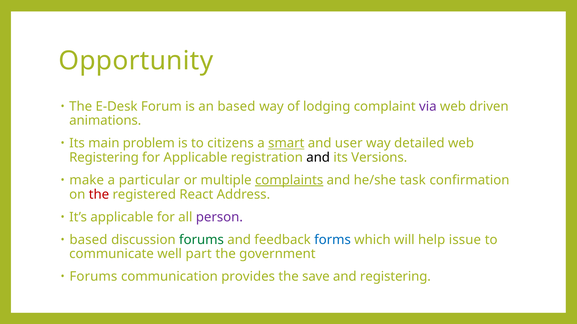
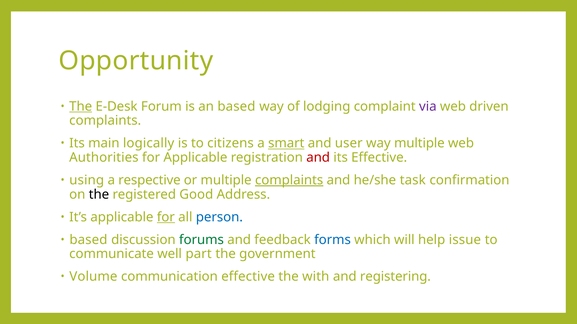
The underline: none -> present (81, 107)
animations: animations -> complaints (105, 121)
problem: problem -> logically (149, 144)
way detailed: detailed -> multiple (419, 144)
Registering: Registering -> Authorities (104, 158)
and colour: black -> red (318, 158)
its Versions: Versions -> Effective (379, 158)
make: make -> using (87, 180)
particular: particular -> respective (149, 180)
the colour: red -> black (99, 195)
React: React -> Good (196, 195)
for underline: none -> present (166, 217)
person colour: purple -> blue (219, 217)
Forums: Forums -> Volume (93, 277)
communication provides: provides -> effective (248, 277)
save: save -> with (316, 277)
